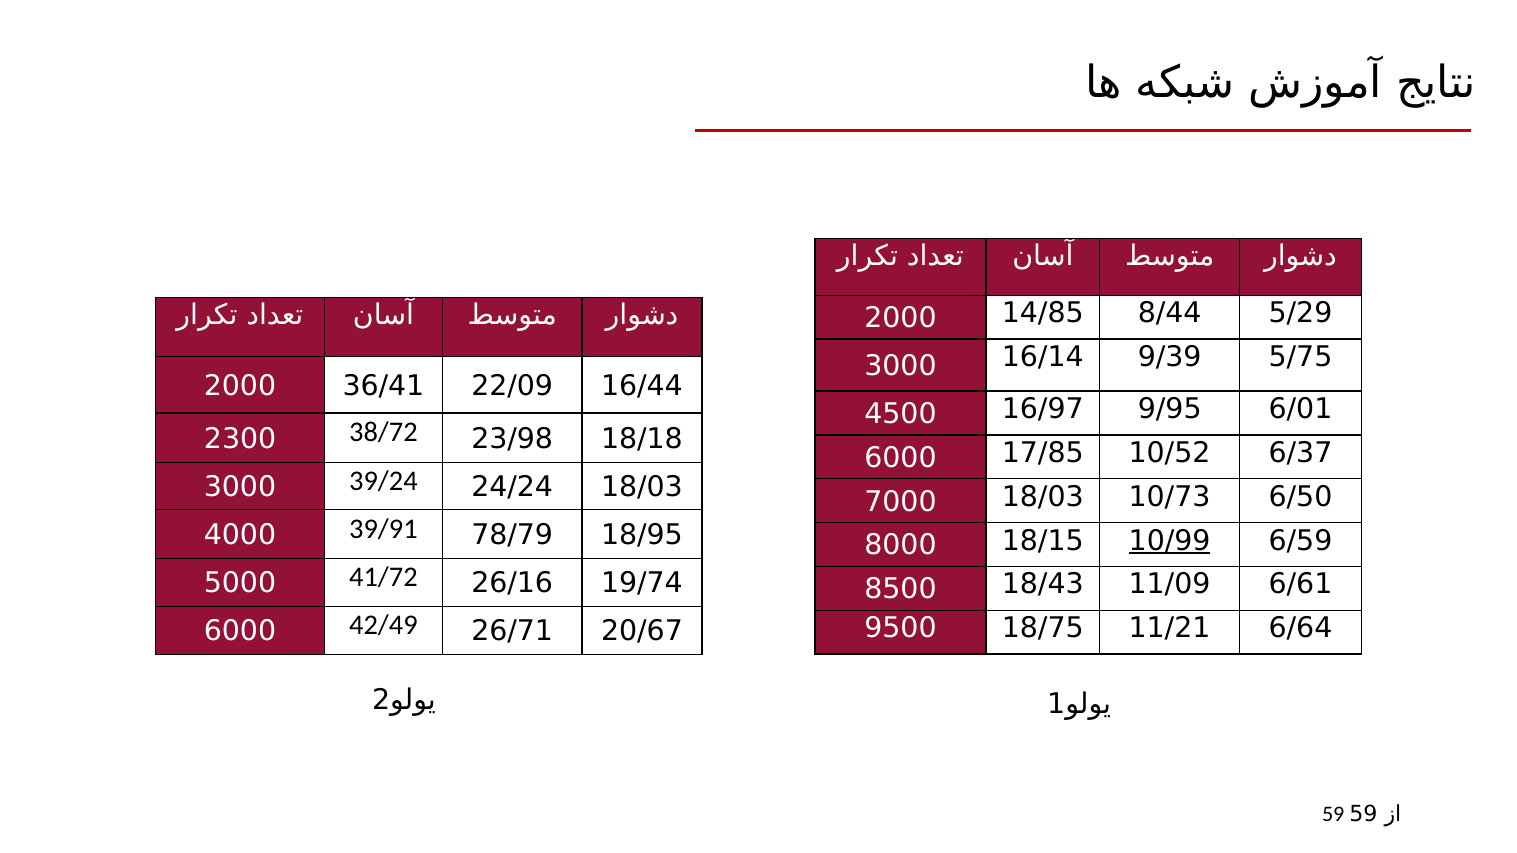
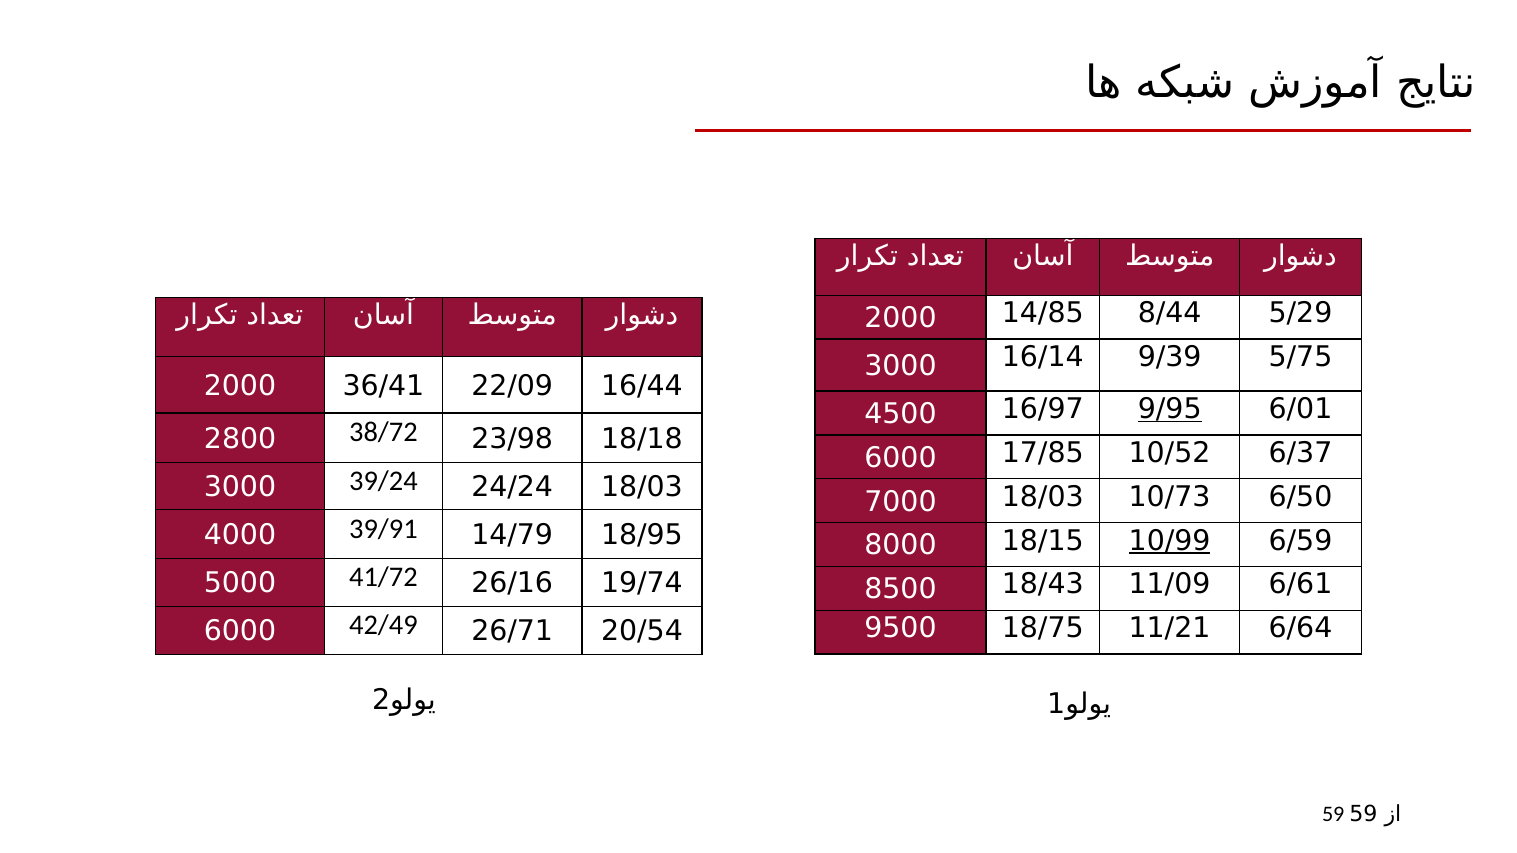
9/95 underline: none -> present (1170, 409)
2300: 2300 -> 2800 (240, 439)
78/79: 78/79 -> 14/79 (512, 535)
20/67: 20/67 -> 20/54 (642, 632)
